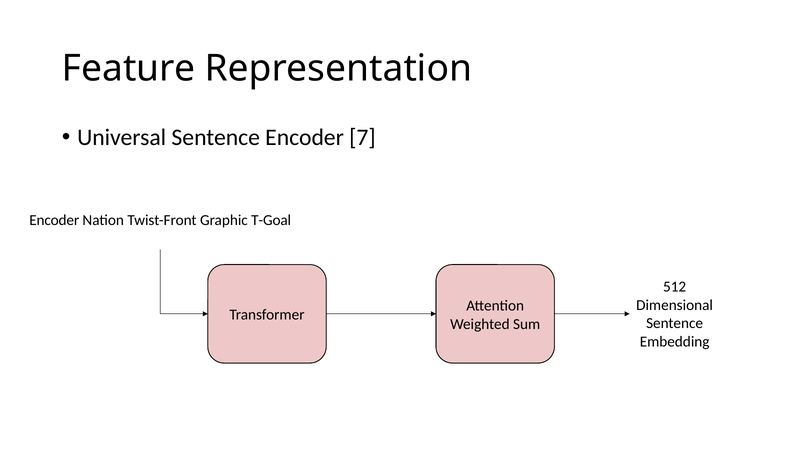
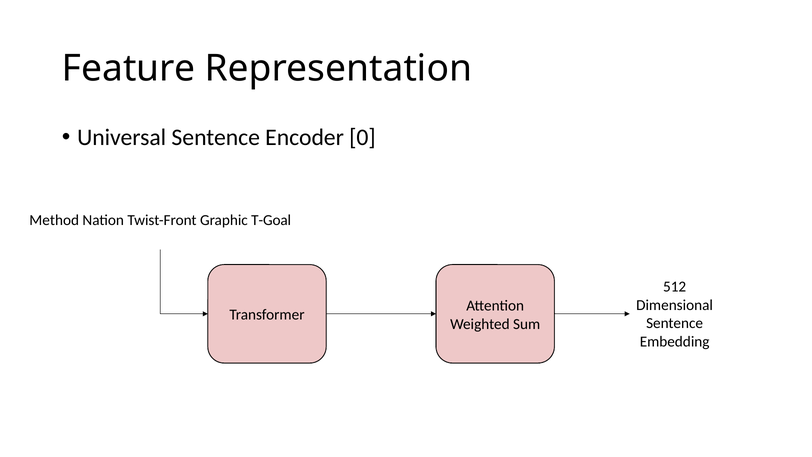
7: 7 -> 0 (362, 137)
Encoder: Encoder -> Method (54, 220)
